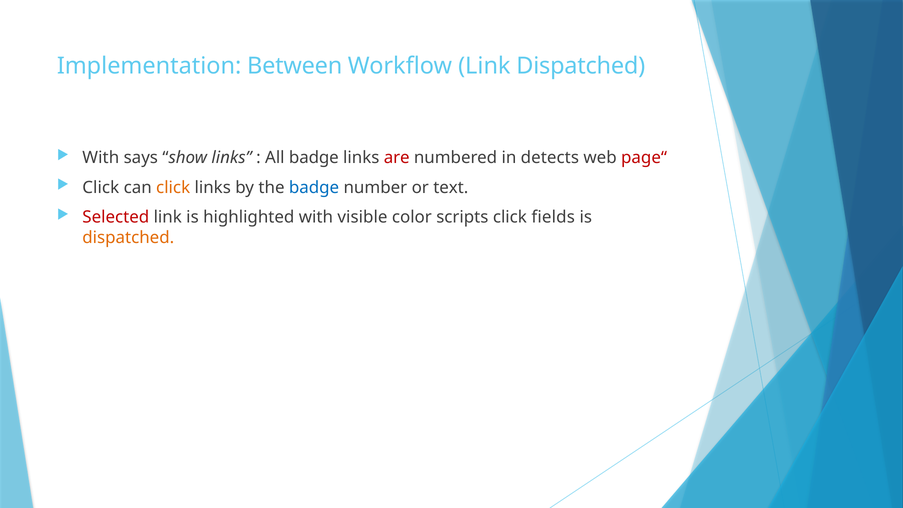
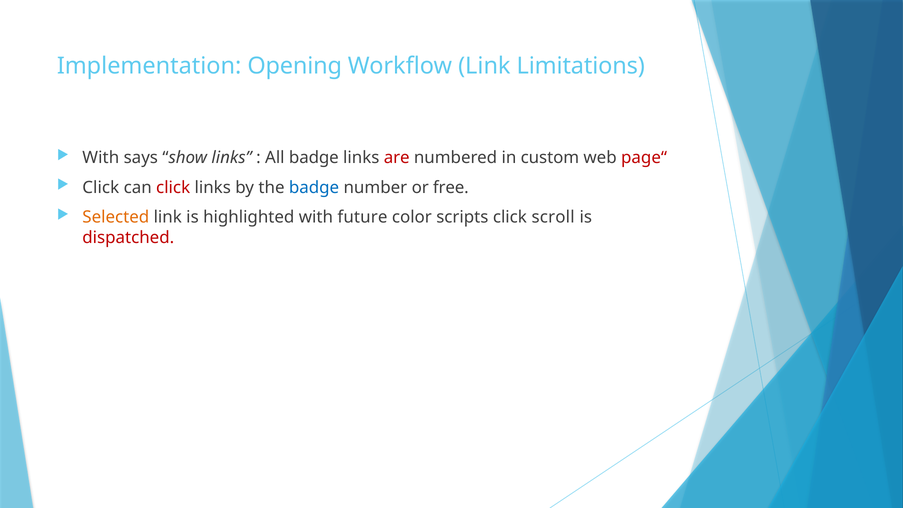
Between: Between -> Opening (295, 66)
Link Dispatched: Dispatched -> Limitations (581, 66)
detects: detects -> custom (550, 158)
click colour: orange -> red (173, 187)
text: text -> free (451, 187)
Selected colour: red -> orange (116, 217)
visible: visible -> future (362, 217)
fields: fields -> scroll (553, 217)
dispatched colour: orange -> red (128, 237)
